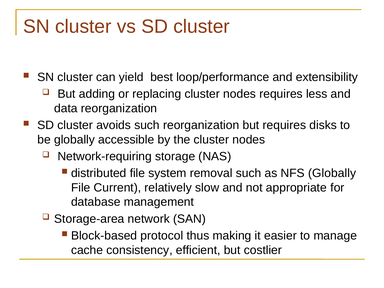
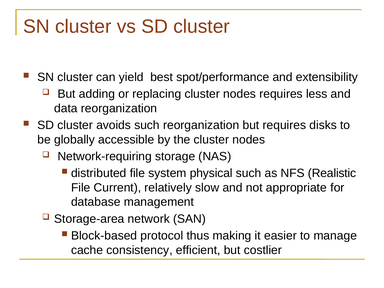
loop/performance: loop/performance -> spot/performance (223, 77)
removal: removal -> physical (211, 173)
NFS Globally: Globally -> Realistic (332, 173)
